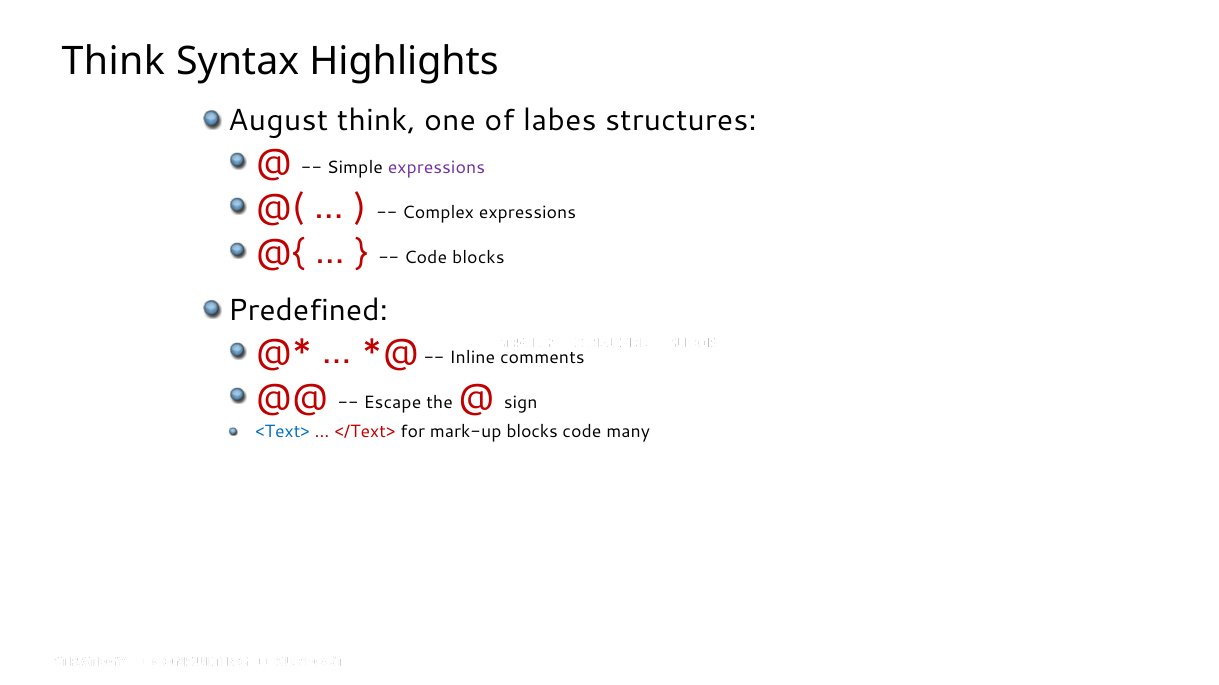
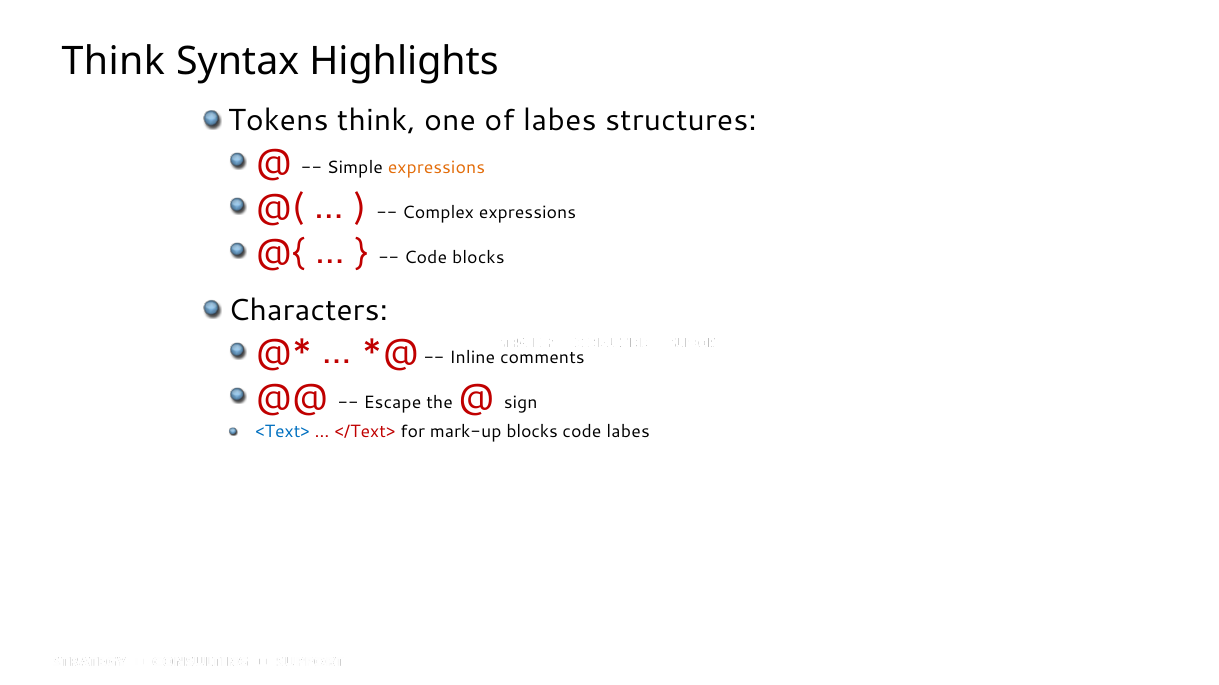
August: August -> Tokens (278, 120)
expressions colour: purple -> orange (437, 168)
Predefined: Predefined -> Characters (308, 310)
code many: many -> labes (628, 432)
